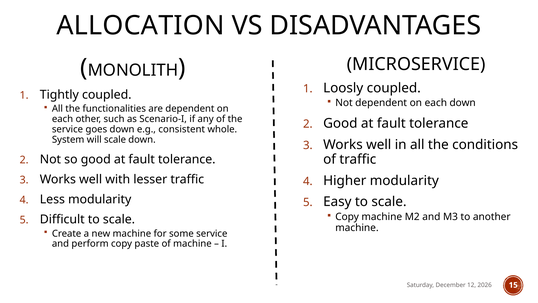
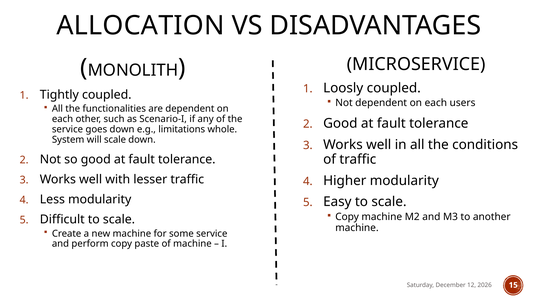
each down: down -> users (463, 103)
consistent: consistent -> limitations (182, 129)
